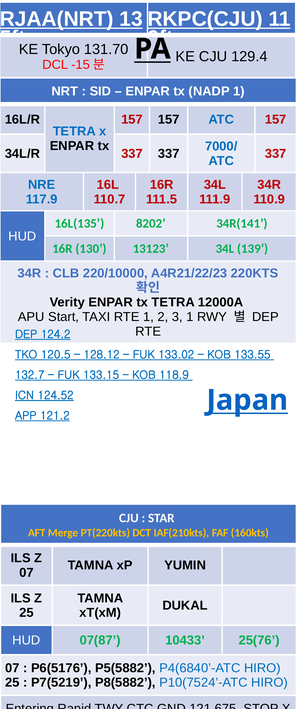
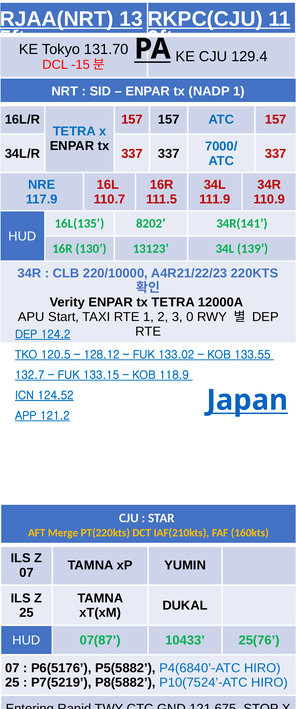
3 1: 1 -> 0 (190, 316)
